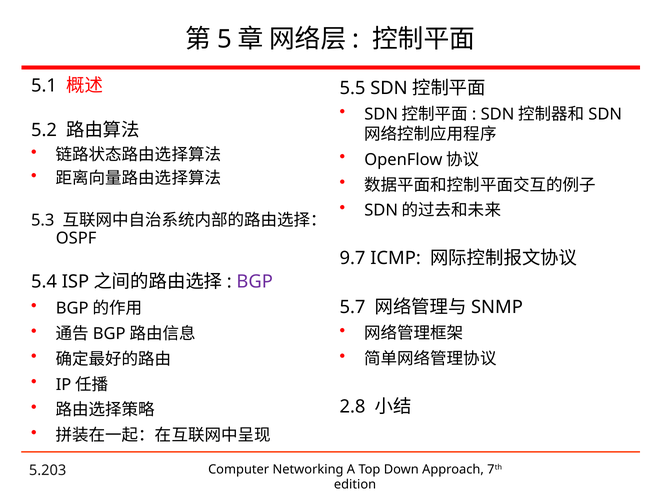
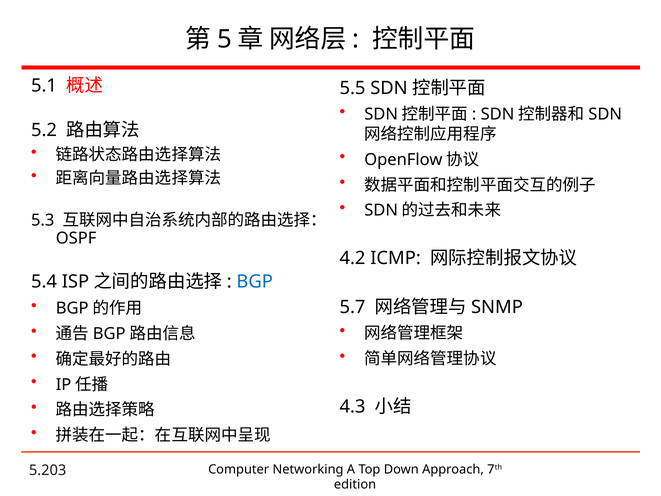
9.7: 9.7 -> 4.2 (353, 258)
BGP colour: purple -> blue (255, 282)
2.8: 2.8 -> 4.3 (353, 407)
